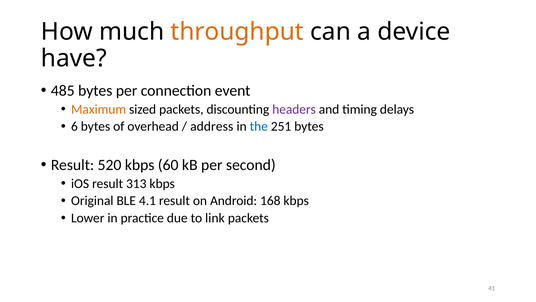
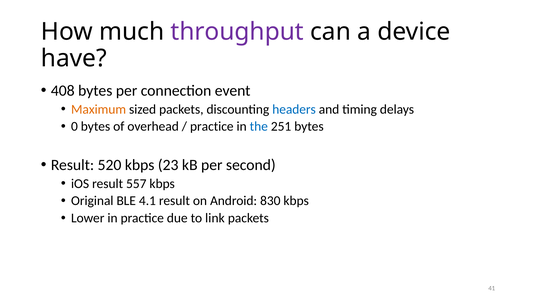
throughput colour: orange -> purple (237, 32)
485: 485 -> 408 (63, 91)
headers colour: purple -> blue (294, 109)
6: 6 -> 0 (74, 126)
address: address -> practice (212, 126)
60: 60 -> 23 (168, 165)
313: 313 -> 557 (136, 183)
168: 168 -> 830 (270, 201)
